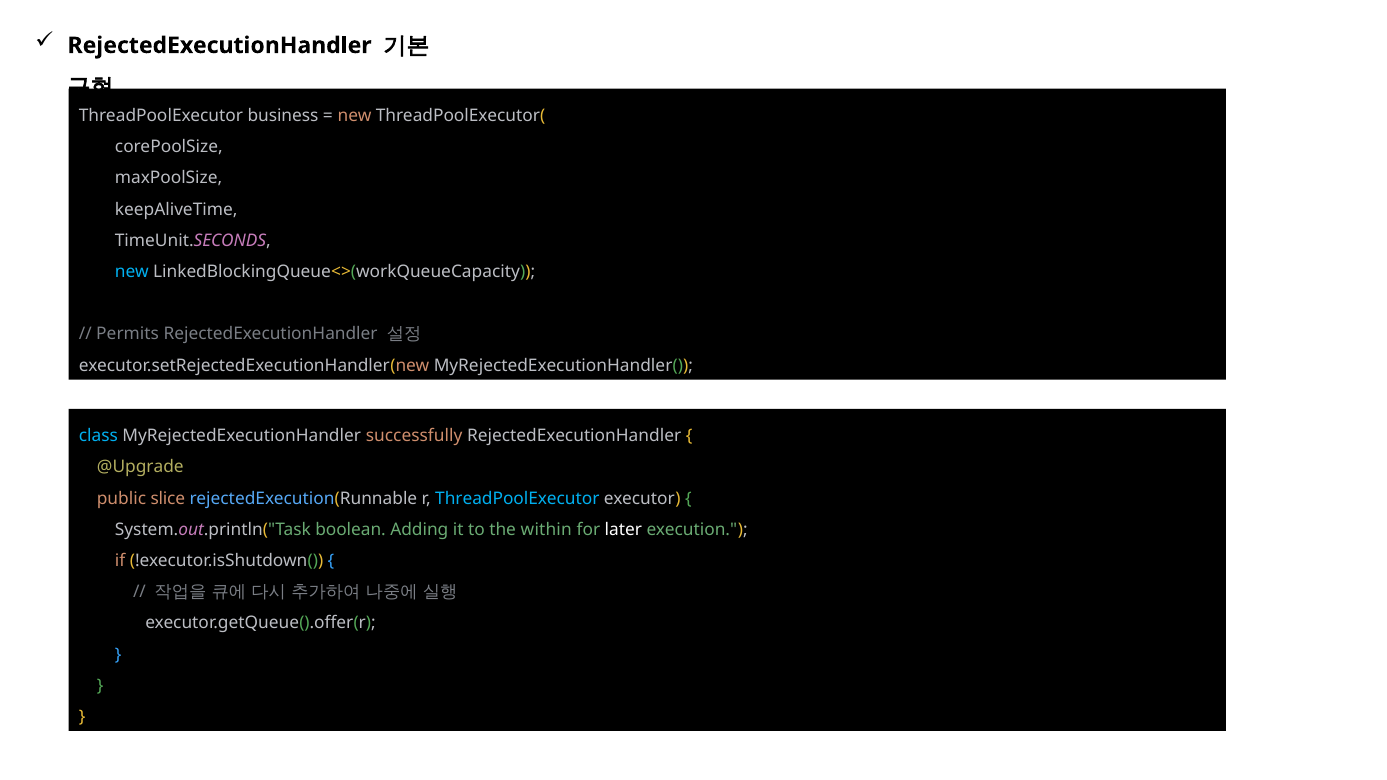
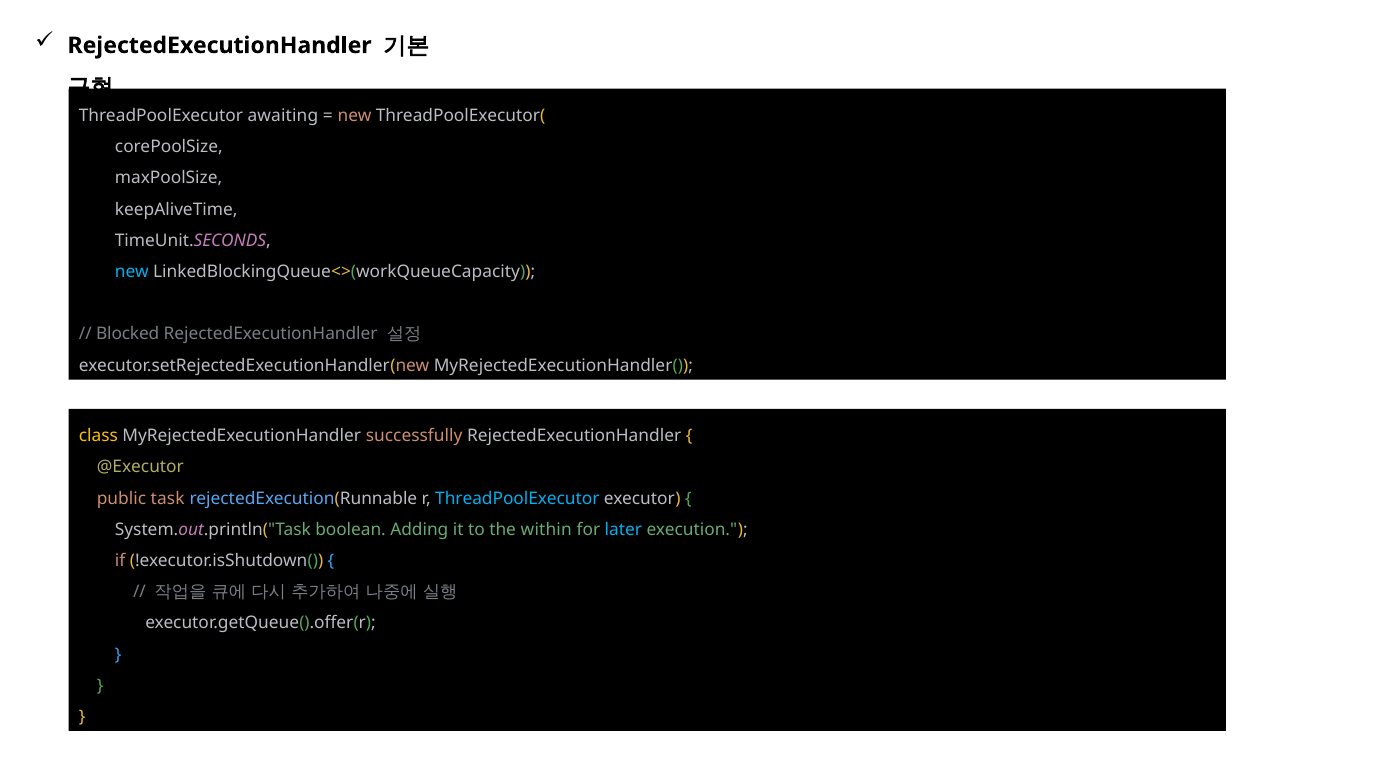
business: business -> awaiting (283, 116)
Permits: Permits -> Blocked (128, 334)
class colour: light blue -> yellow (98, 436)
@Upgrade: @Upgrade -> @Executor (140, 467)
slice: slice -> task (168, 498)
later colour: white -> light blue (623, 530)
